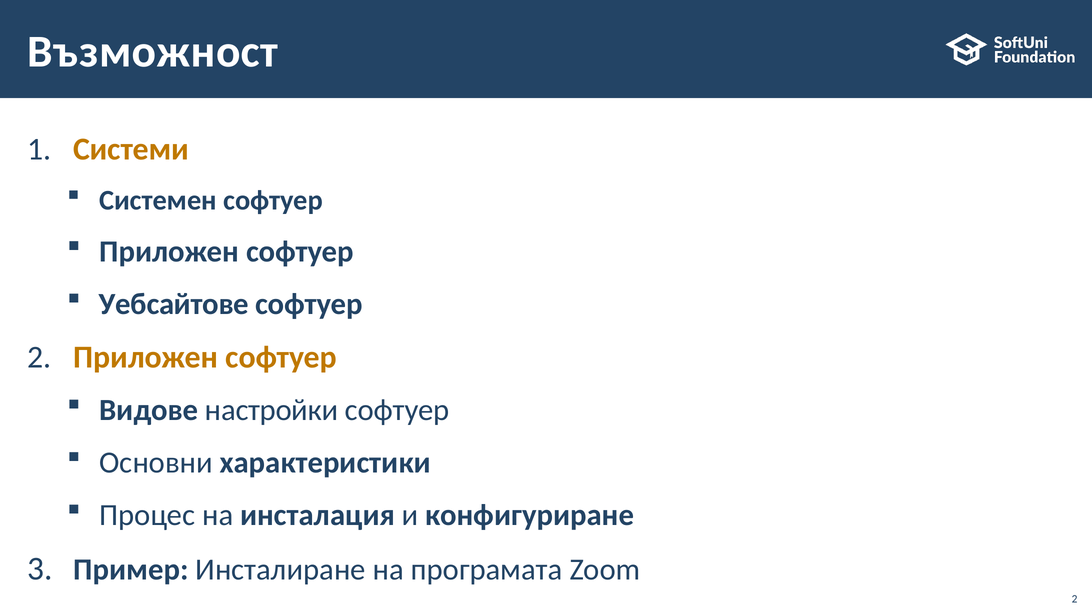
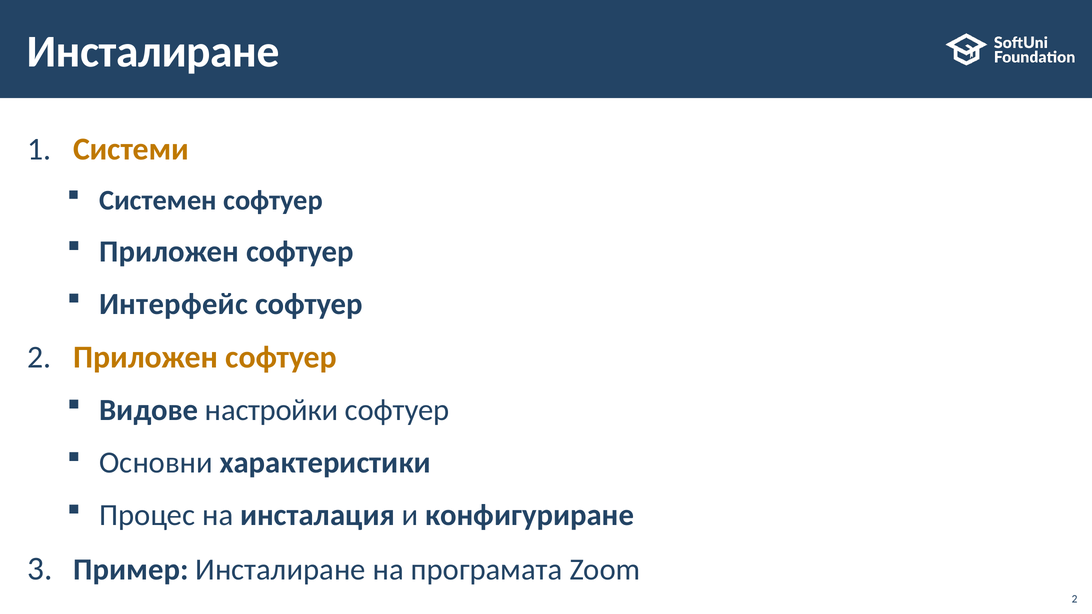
Възможност: Възможност -> Инсталиране (153, 52)
Уебсайтове: Уебсайтове -> Интерфейс (174, 304)
